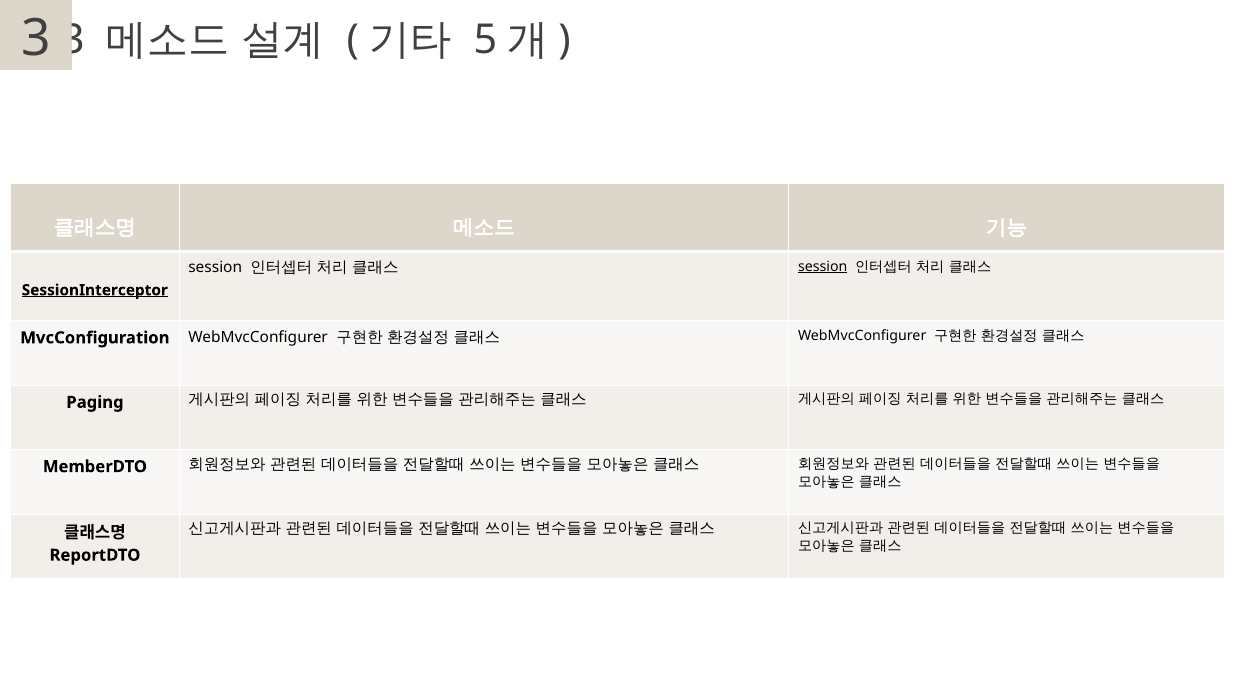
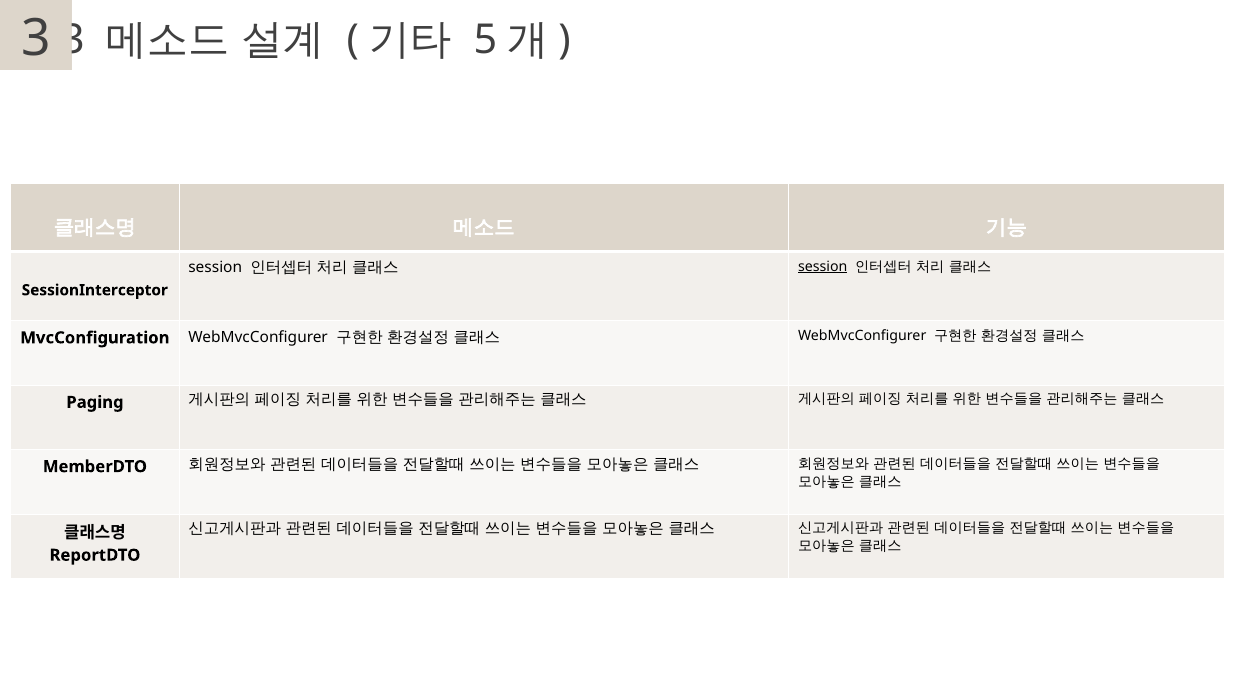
SessionInterceptor underline: present -> none (95, 290)
